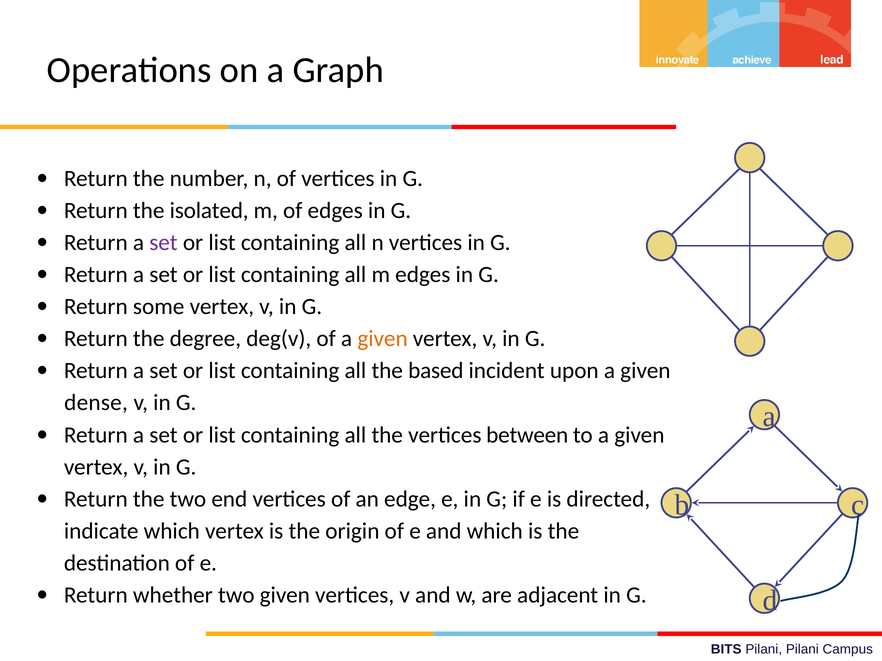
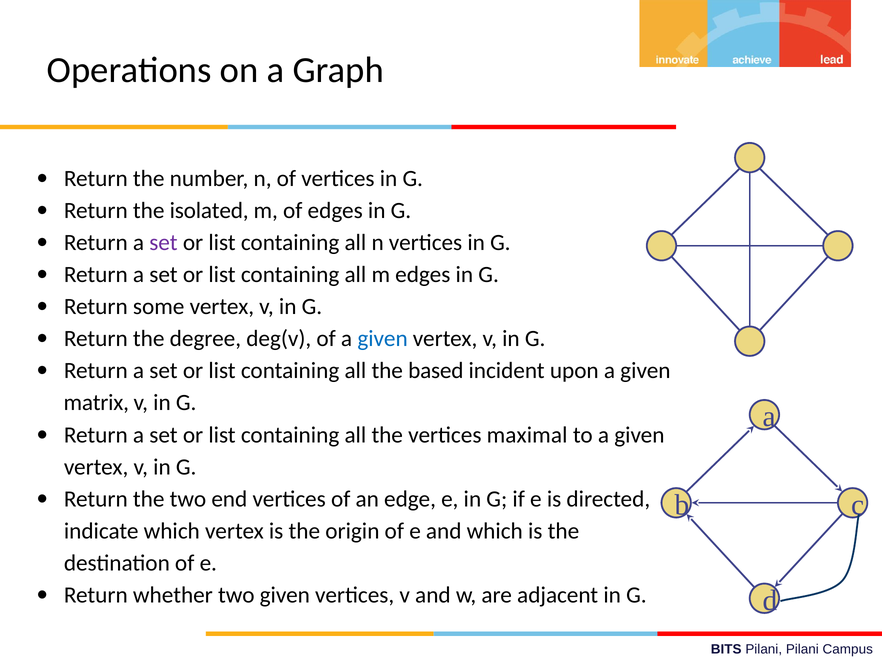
given colour: orange -> blue (383, 339)
dense: dense -> matrix (96, 403)
between: between -> maximal (527, 435)
